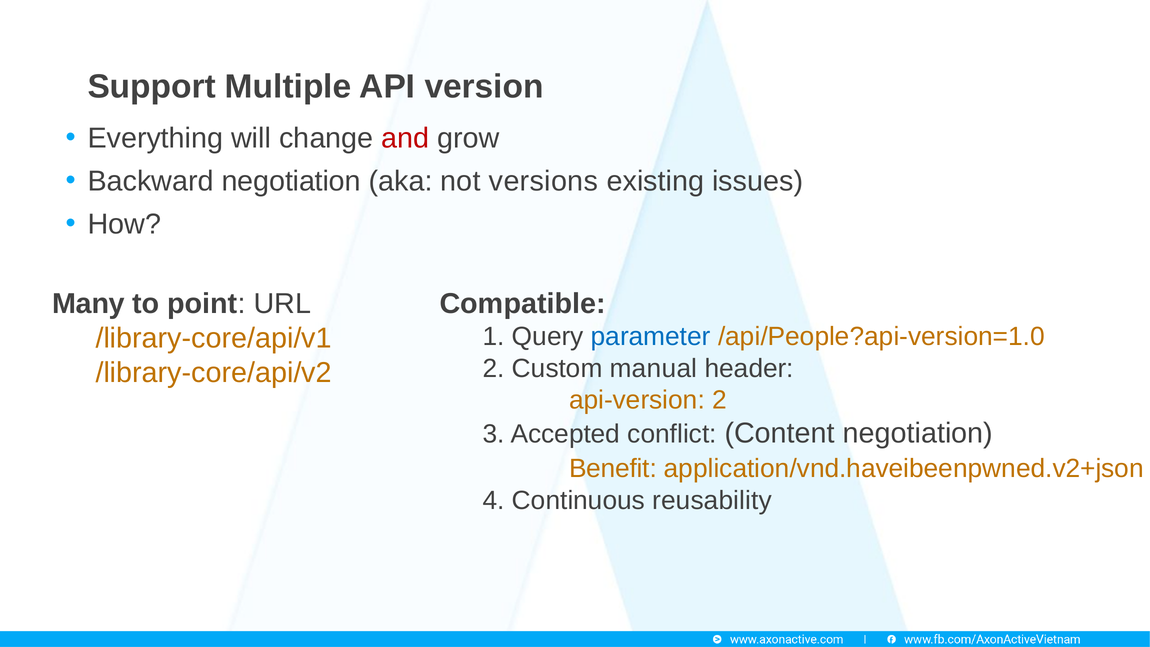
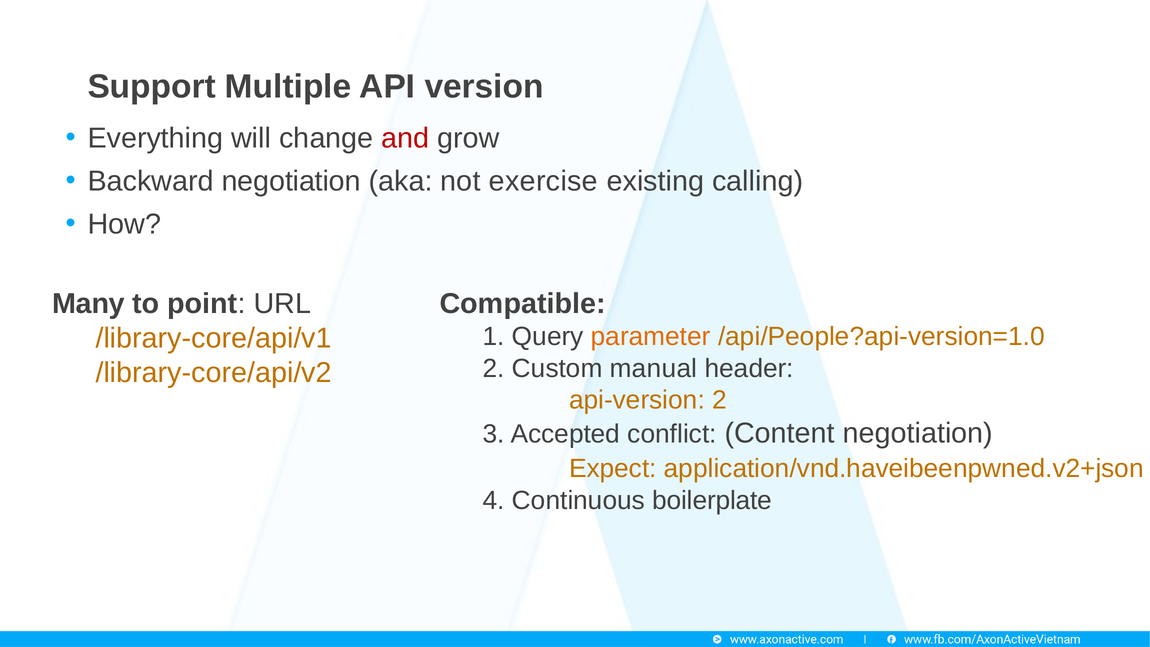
versions: versions -> exercise (543, 181)
issues: issues -> calling (758, 181)
parameter colour: blue -> orange (651, 337)
Benefit: Benefit -> Expect (613, 468)
reusability: reusability -> boilerplate (712, 501)
